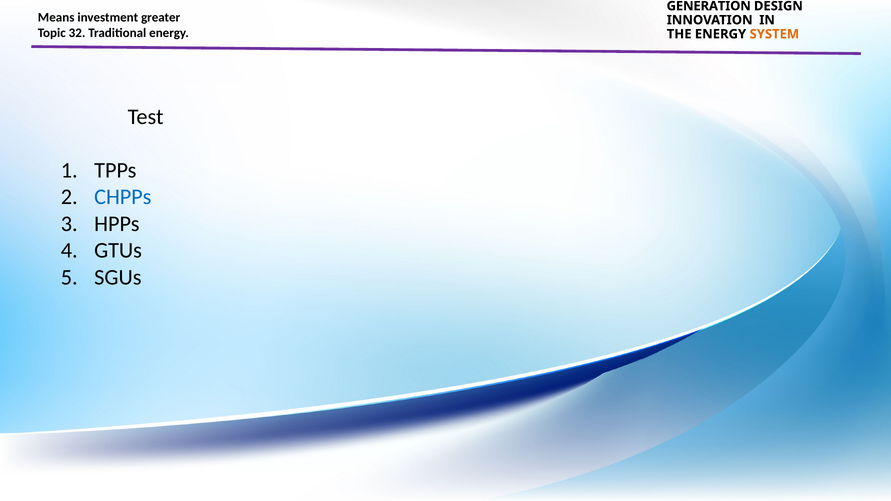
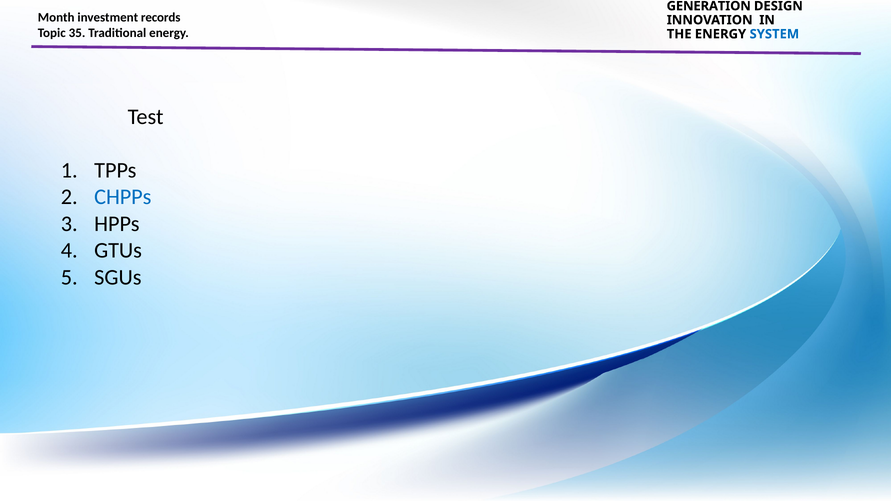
Means: Means -> Month (56, 17)
greater: greater -> records (161, 17)
32: 32 -> 35 (77, 33)
SYSTEM colour: orange -> blue (774, 34)
